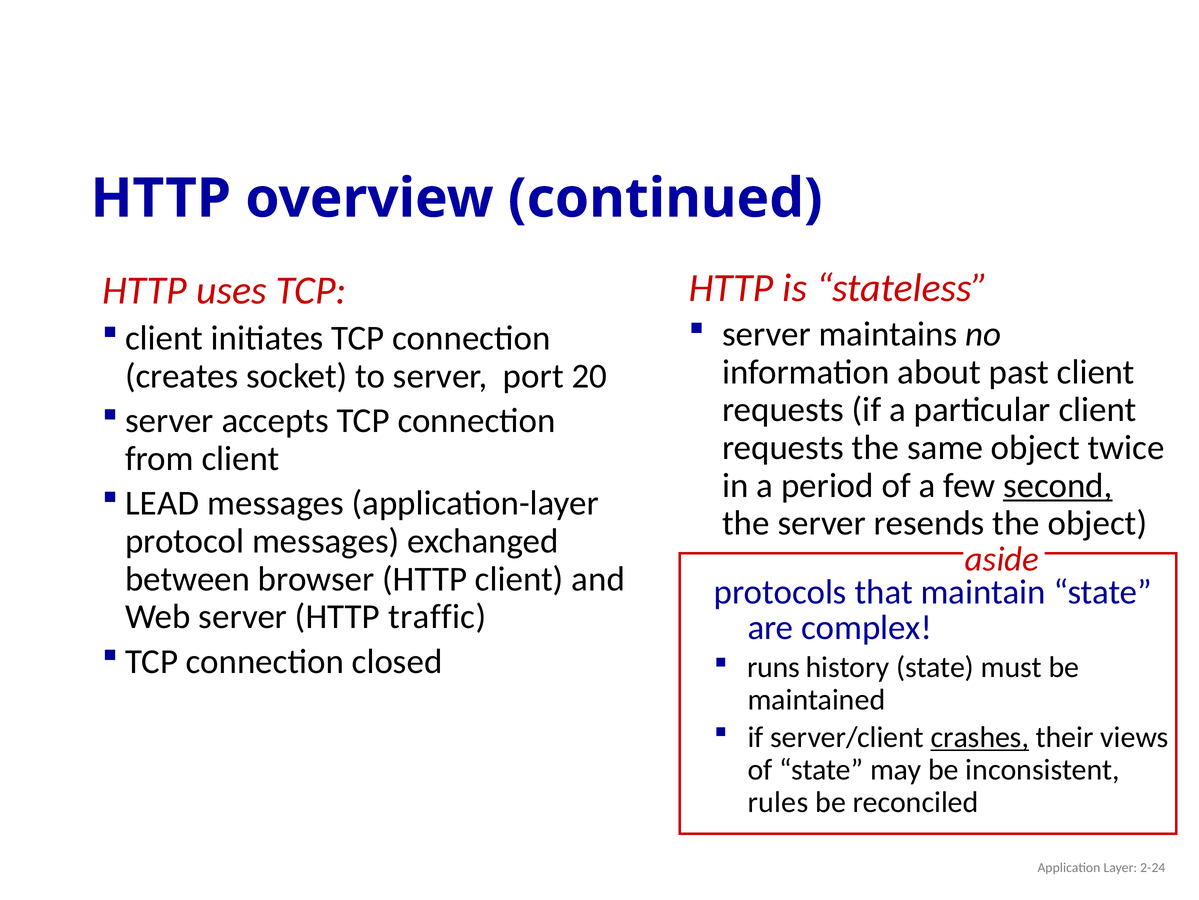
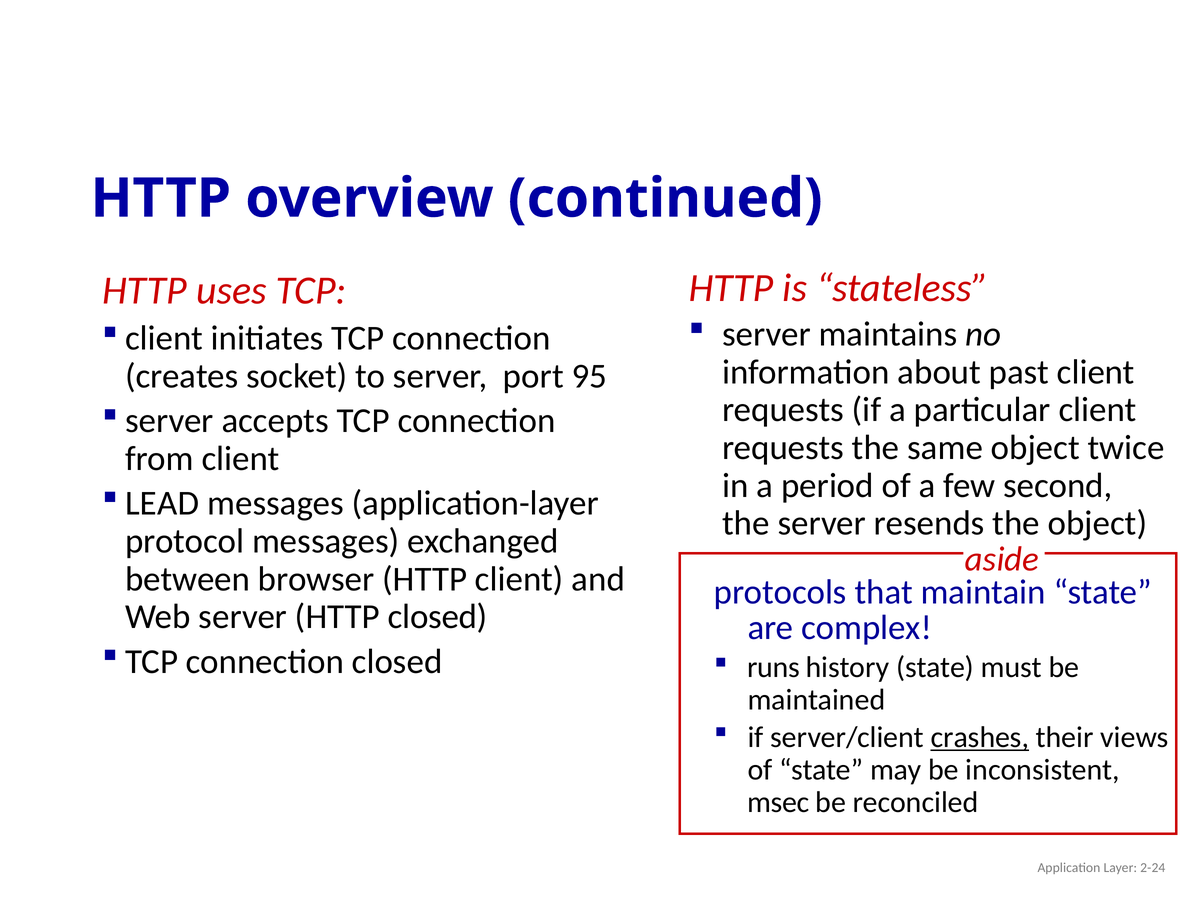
20: 20 -> 95 (589, 376)
second underline: present -> none (1058, 485)
HTTP traffic: traffic -> closed (438, 616)
rules: rules -> msec (778, 802)
